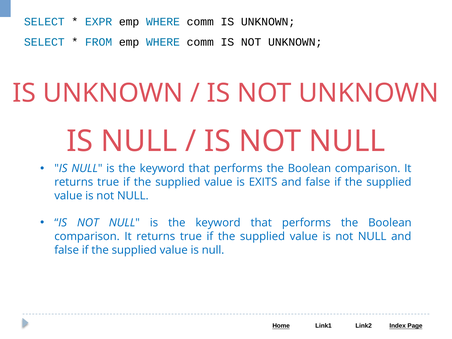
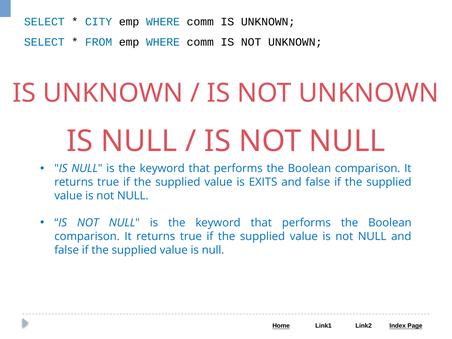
EXPR: EXPR -> CITY (99, 22)
